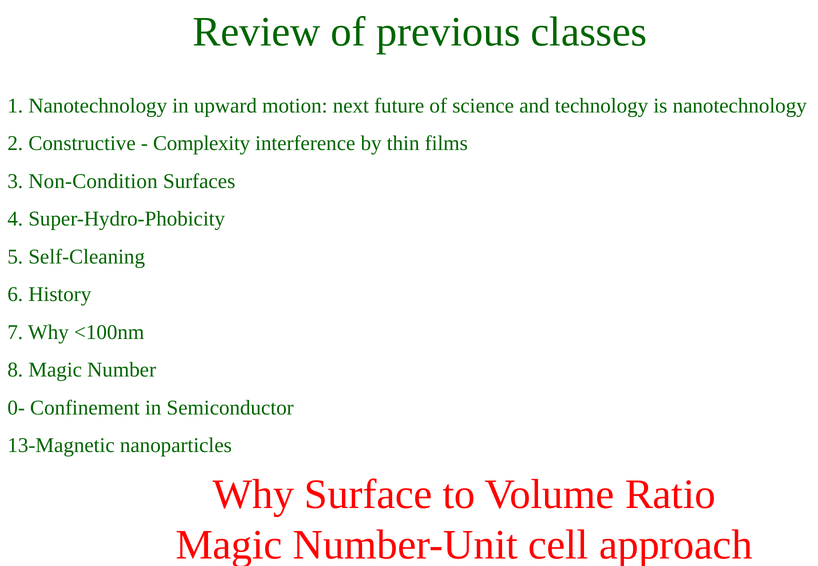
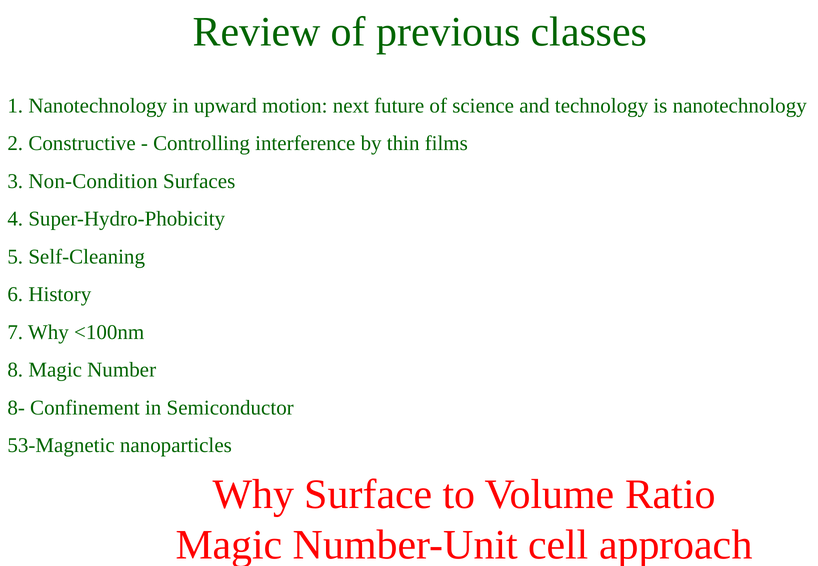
Complexity: Complexity -> Controlling (202, 144)
0-: 0- -> 8- (16, 408)
13-Magnetic: 13-Magnetic -> 53-Magnetic (61, 446)
